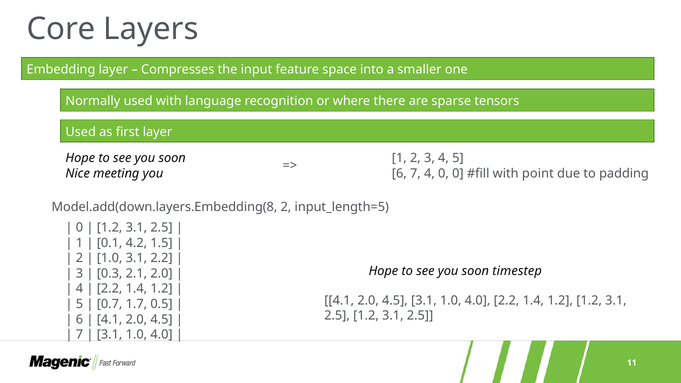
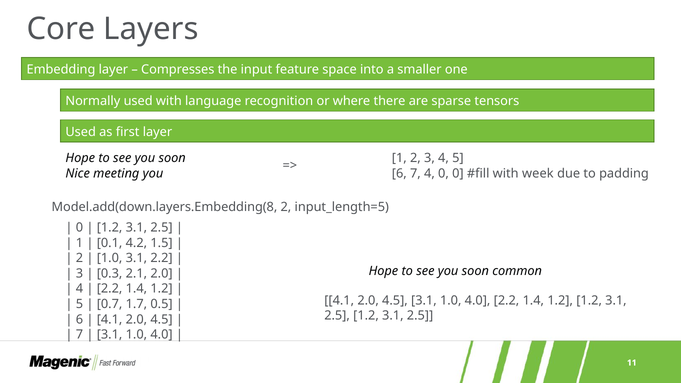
point: point -> week (538, 173)
timestep: timestep -> common (517, 271)
